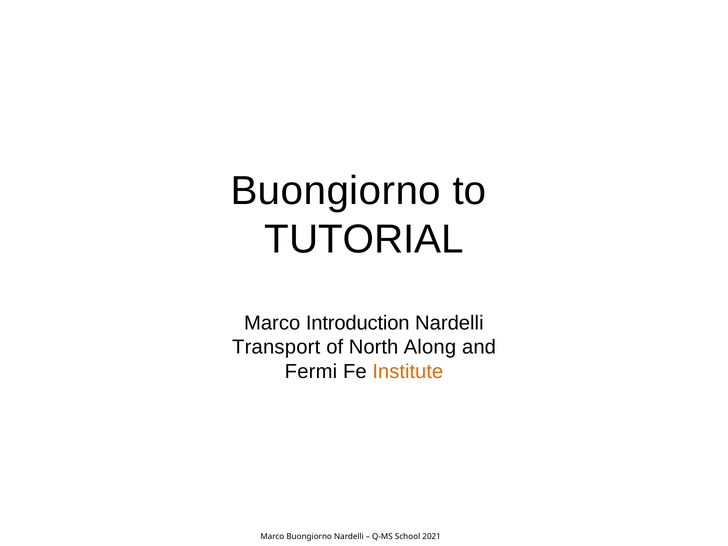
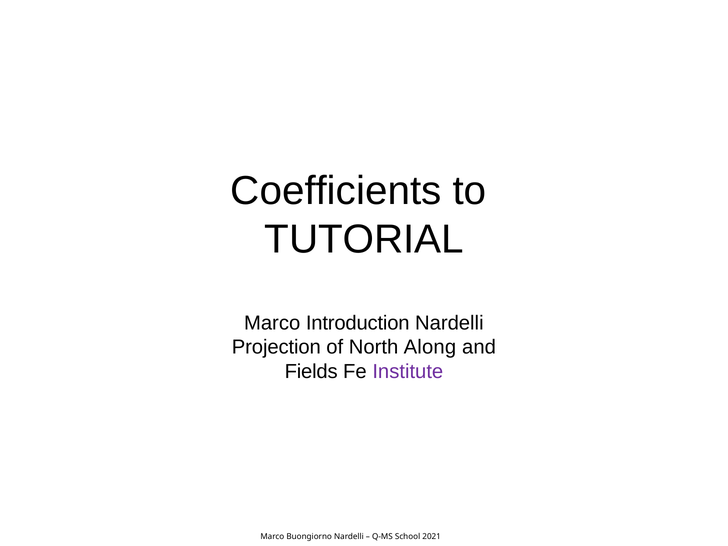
Buongiorno: Buongiorno -> Coefficients (336, 191)
Transport: Transport -> Projection (276, 347)
Fermi: Fermi -> Fields (311, 371)
Institute colour: orange -> purple (408, 371)
